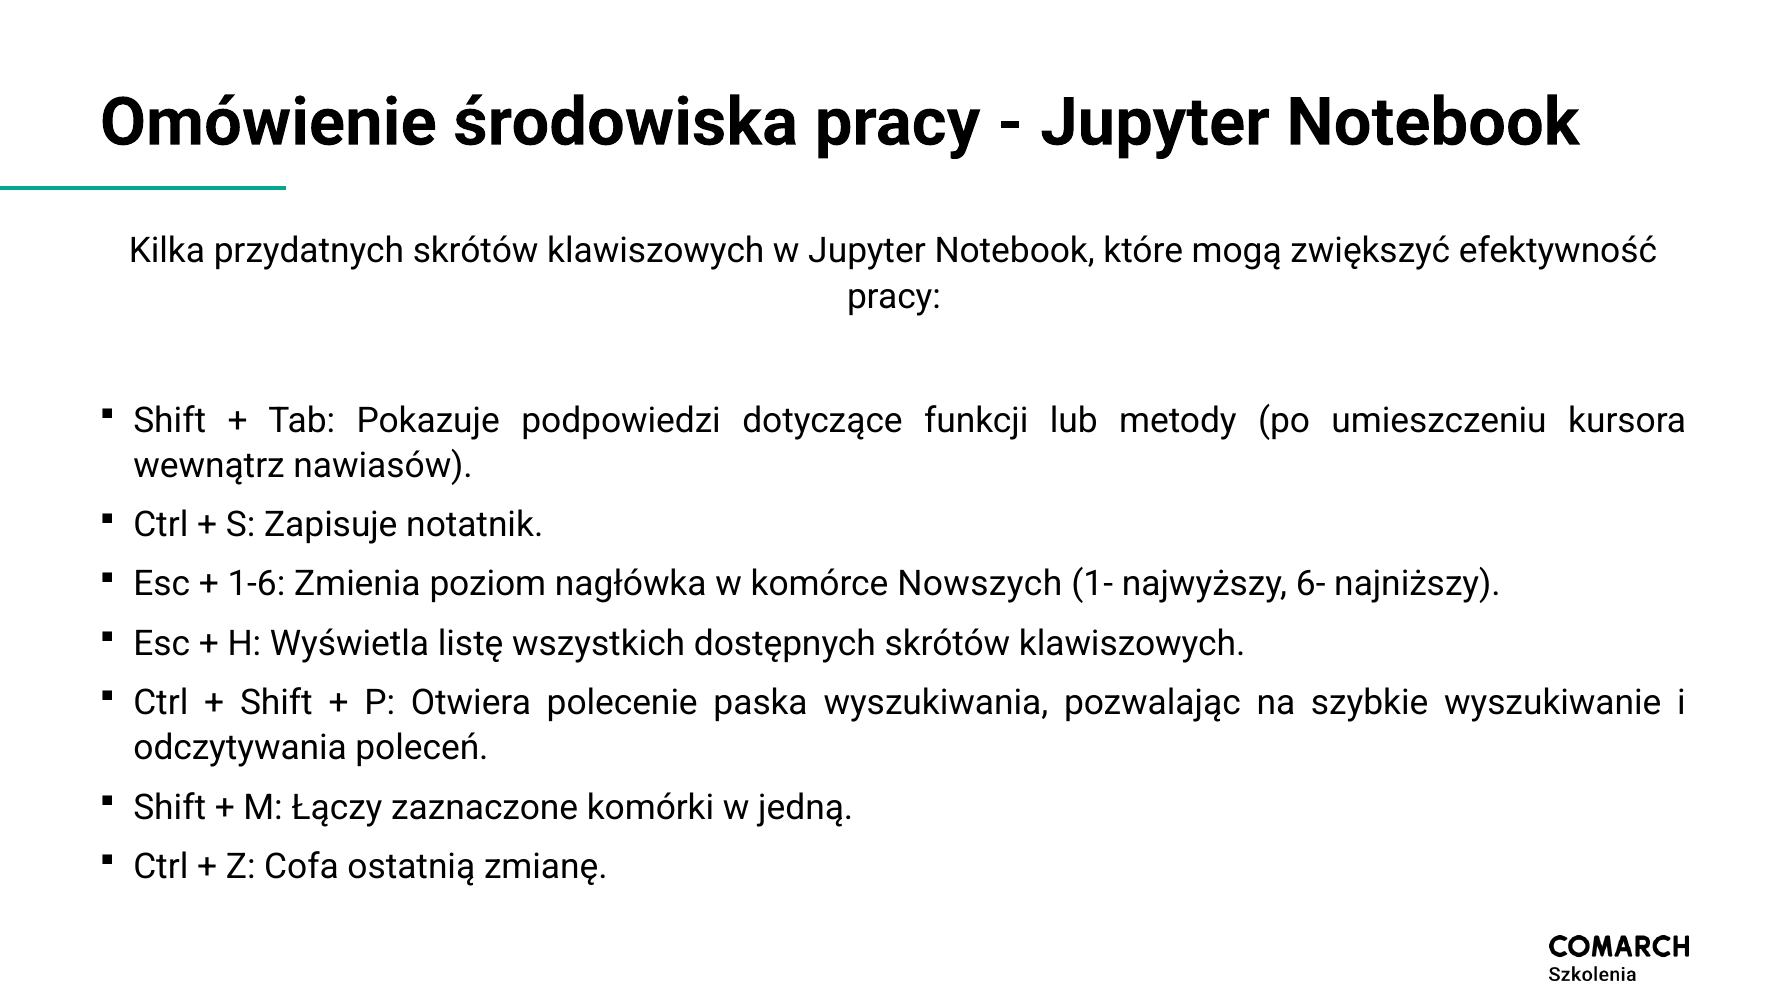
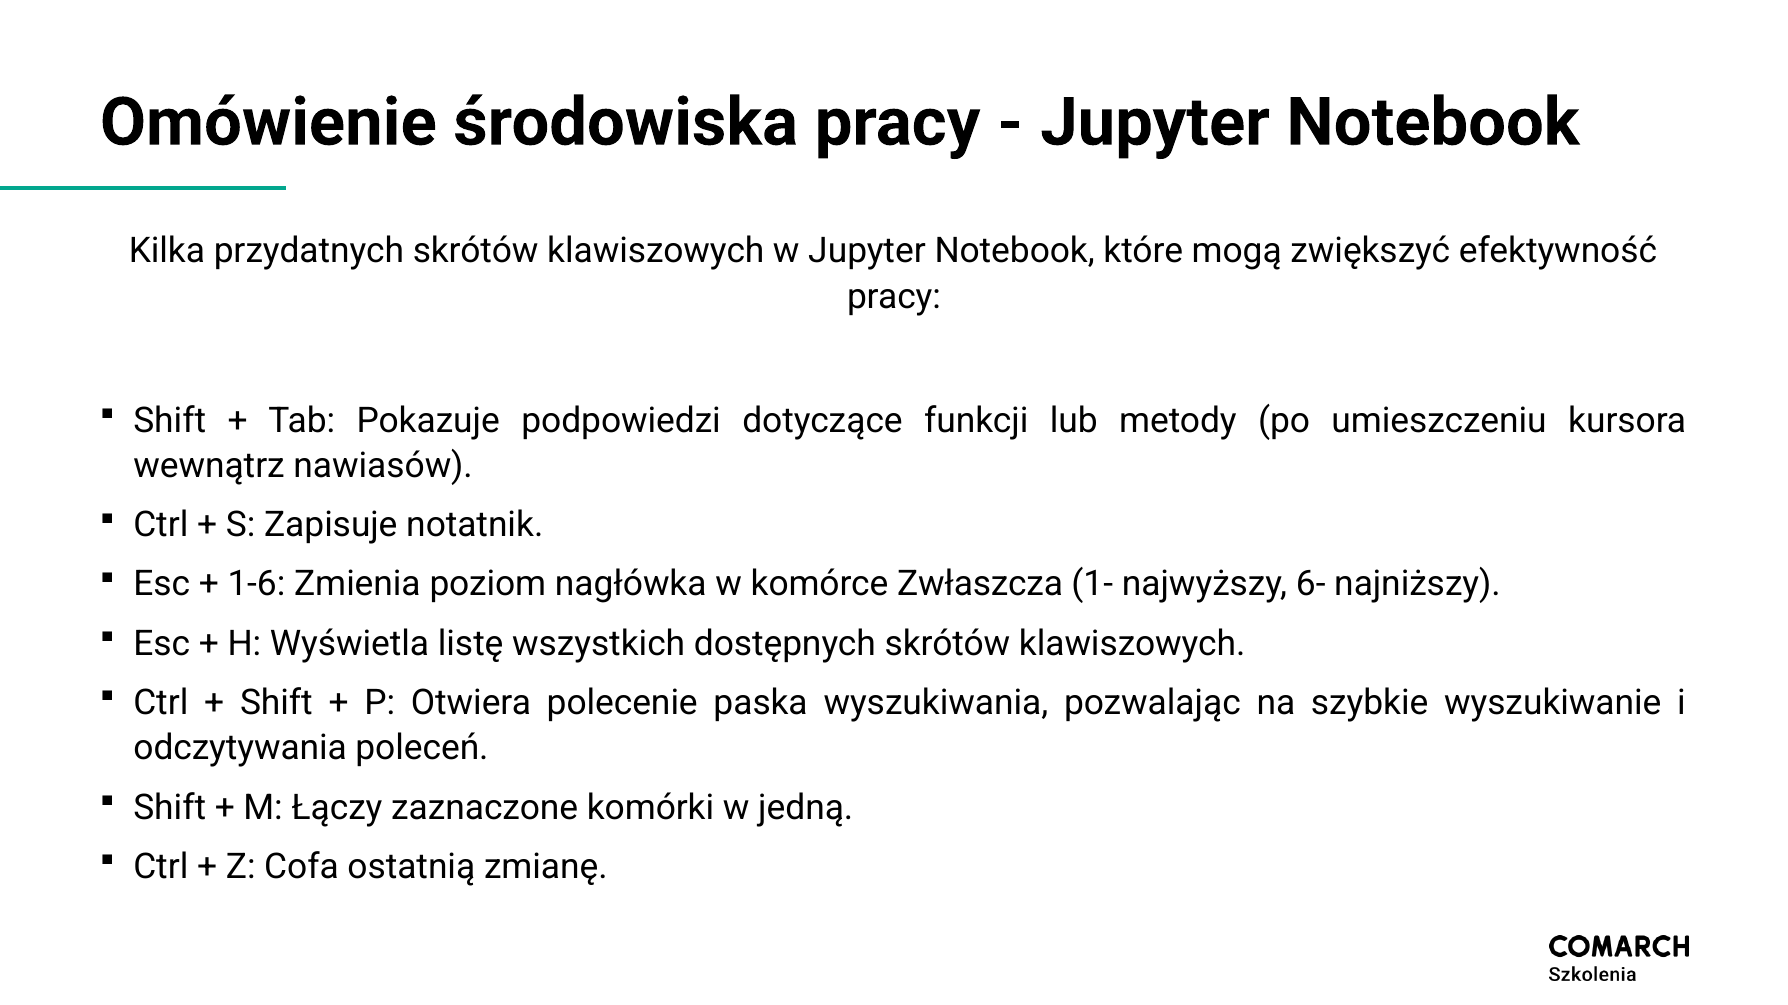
Nowszych: Nowszych -> Zwłaszcza (980, 585)
